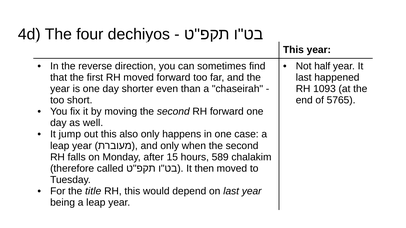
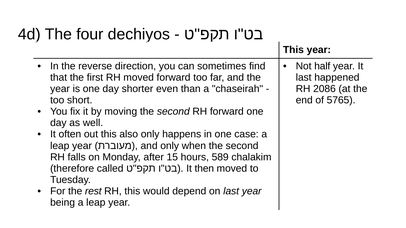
1093: 1093 -> 2086 (324, 89)
jump: jump -> often (70, 135)
title: title -> rest (93, 191)
